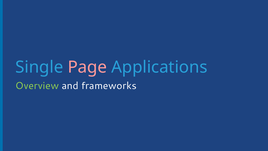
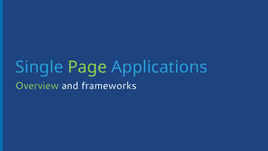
Page colour: pink -> light green (87, 67)
